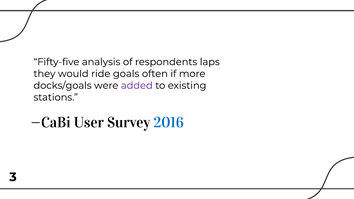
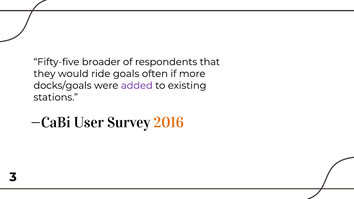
analysis: analysis -> broader (101, 62)
laps: laps -> that (210, 62)
2016 colour: blue -> orange (169, 123)
